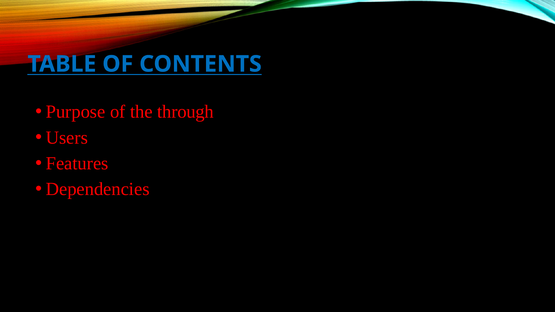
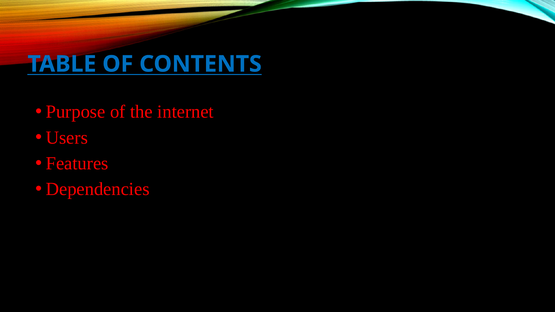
through: through -> internet (186, 112)
